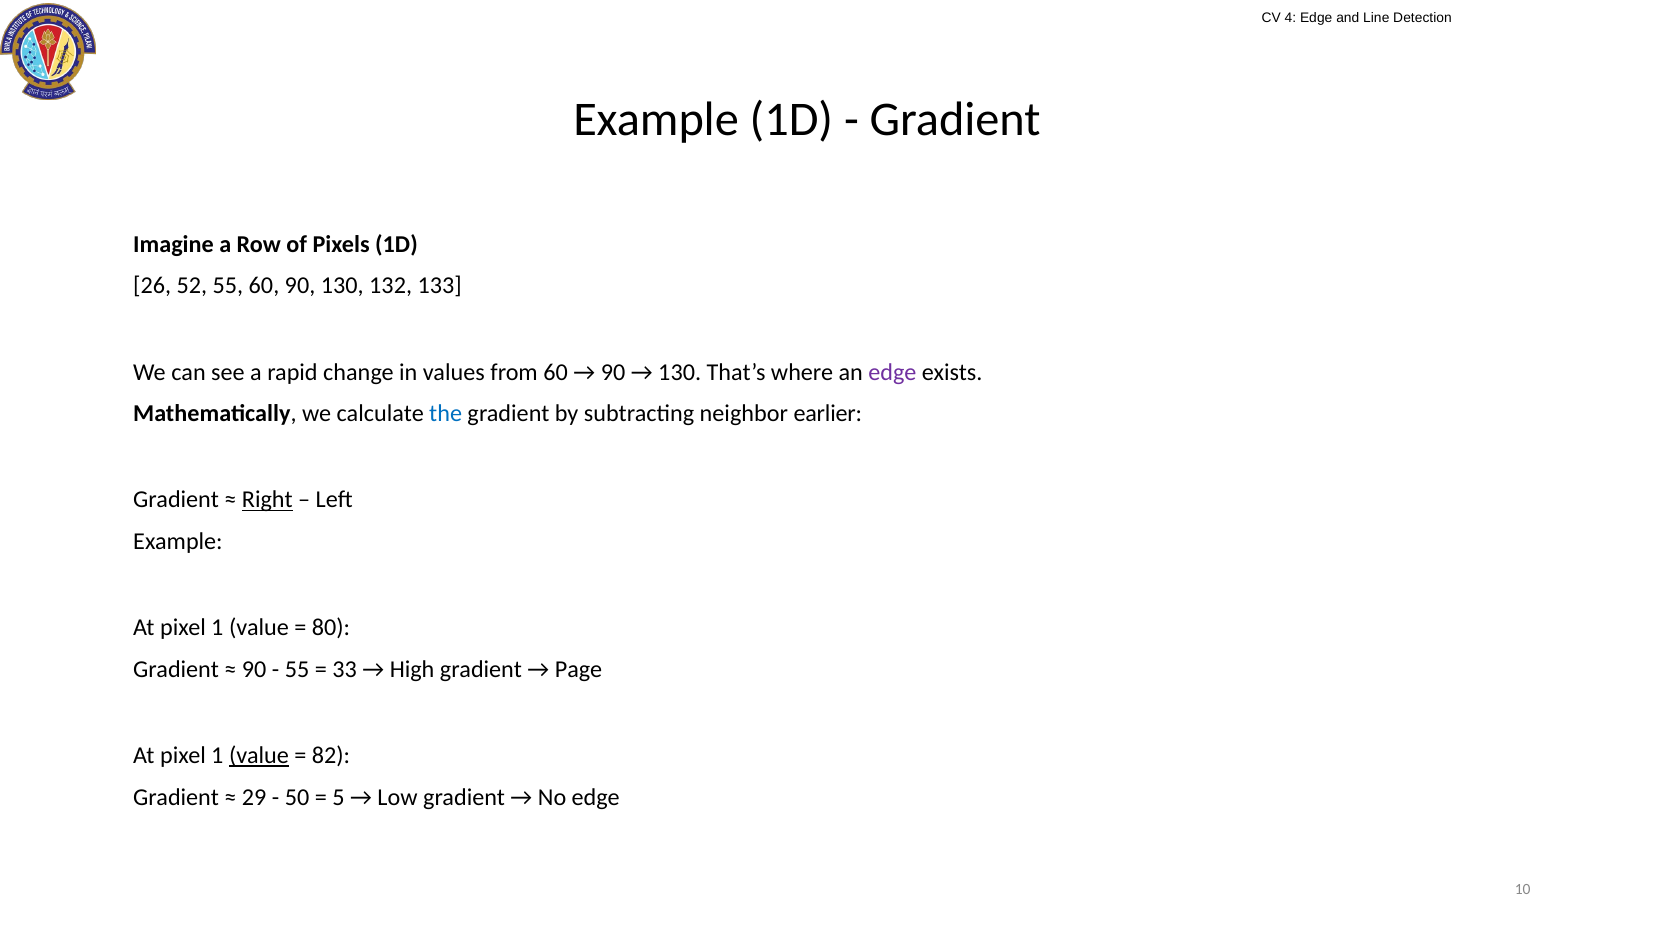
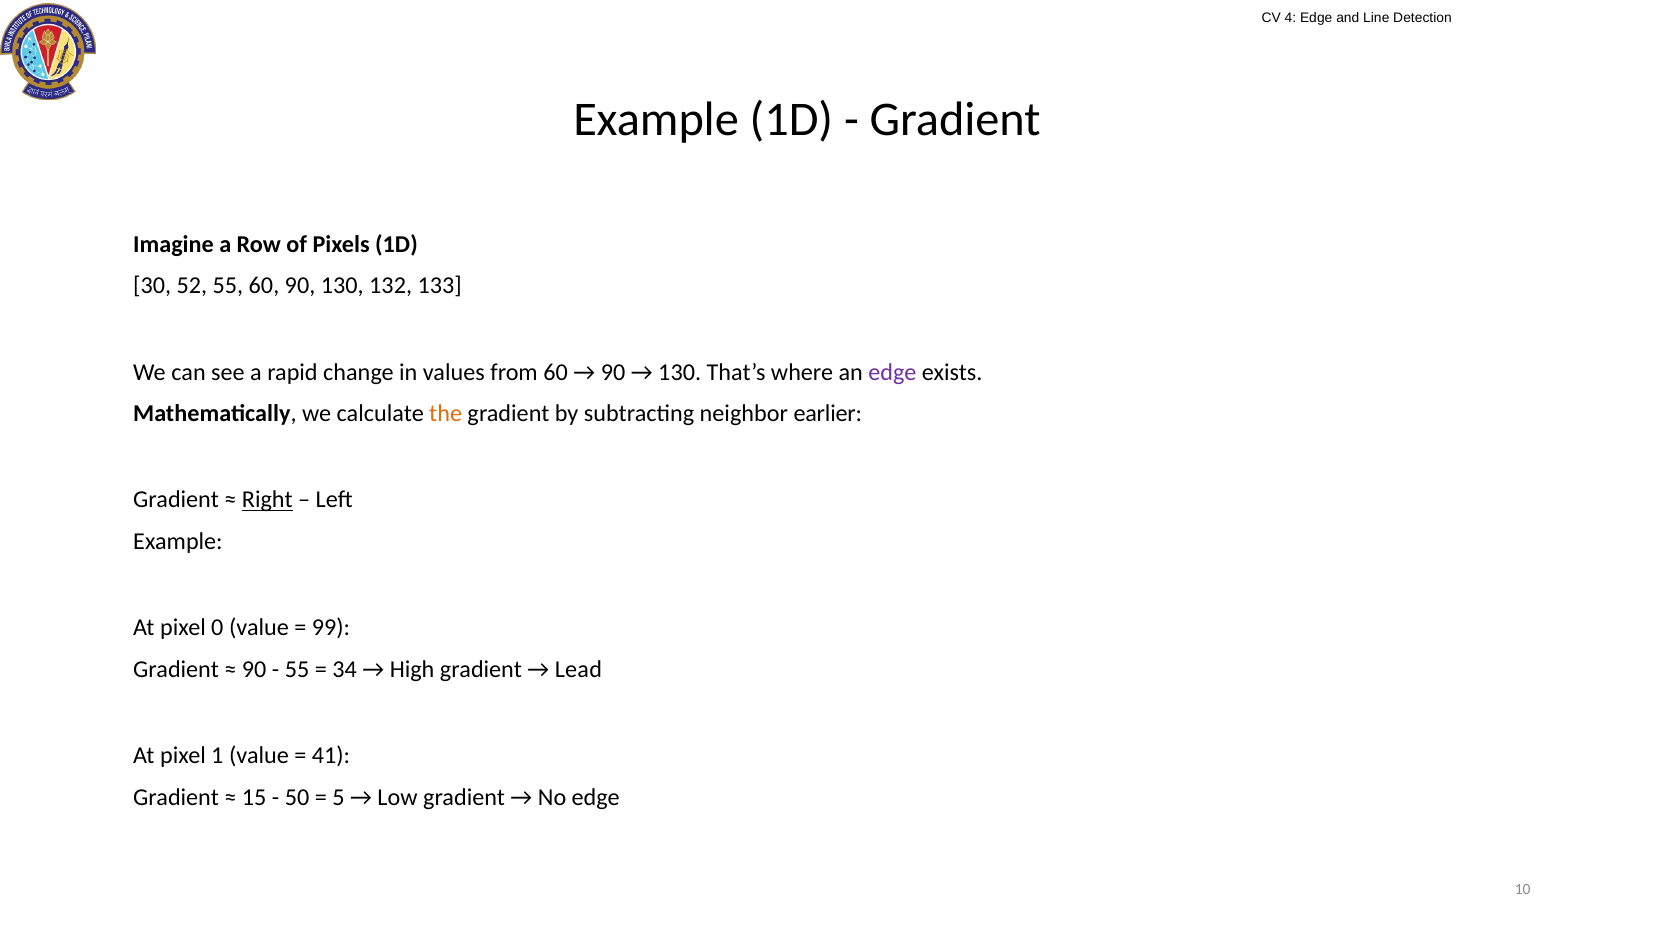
26: 26 -> 30 (152, 286)
the colour: blue -> orange (446, 414)
1: 1 -> 0 (217, 628)
80: 80 -> 99 (331, 628)
33: 33 -> 34 (345, 669)
Page: Page -> Lead (578, 669)
value underline: present -> none (259, 756)
82: 82 -> 41 (331, 756)
29: 29 -> 15 (254, 797)
